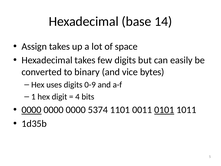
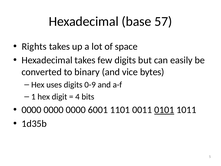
14: 14 -> 57 (163, 21)
Assign: Assign -> Rights (34, 46)
0000 underline: present -> none (31, 110)
5374: 5374 -> 6001 (98, 110)
